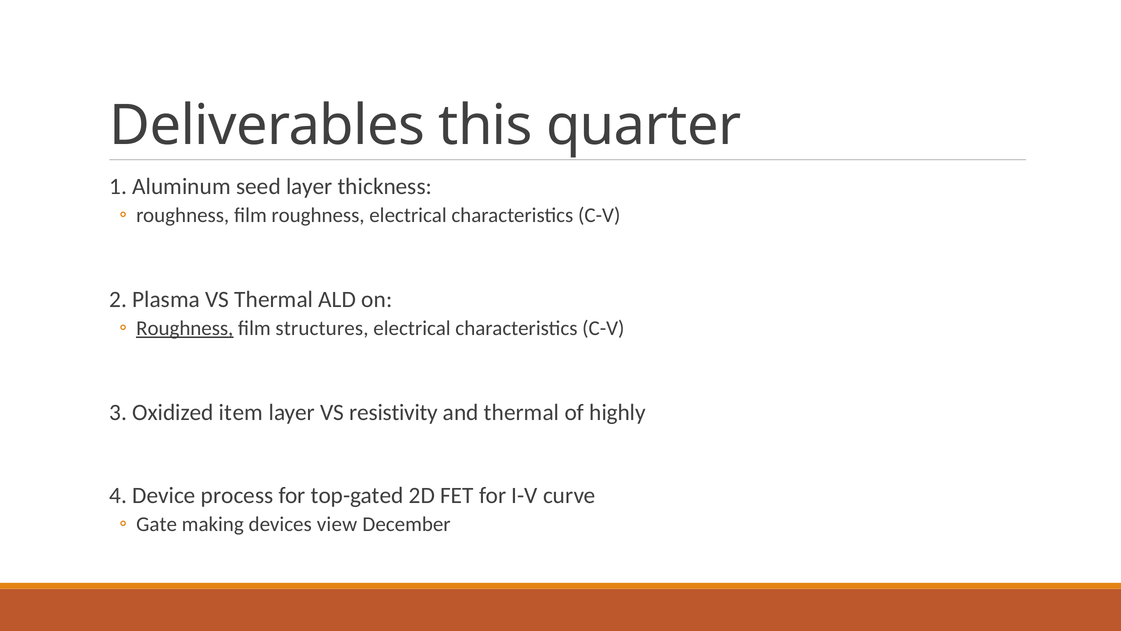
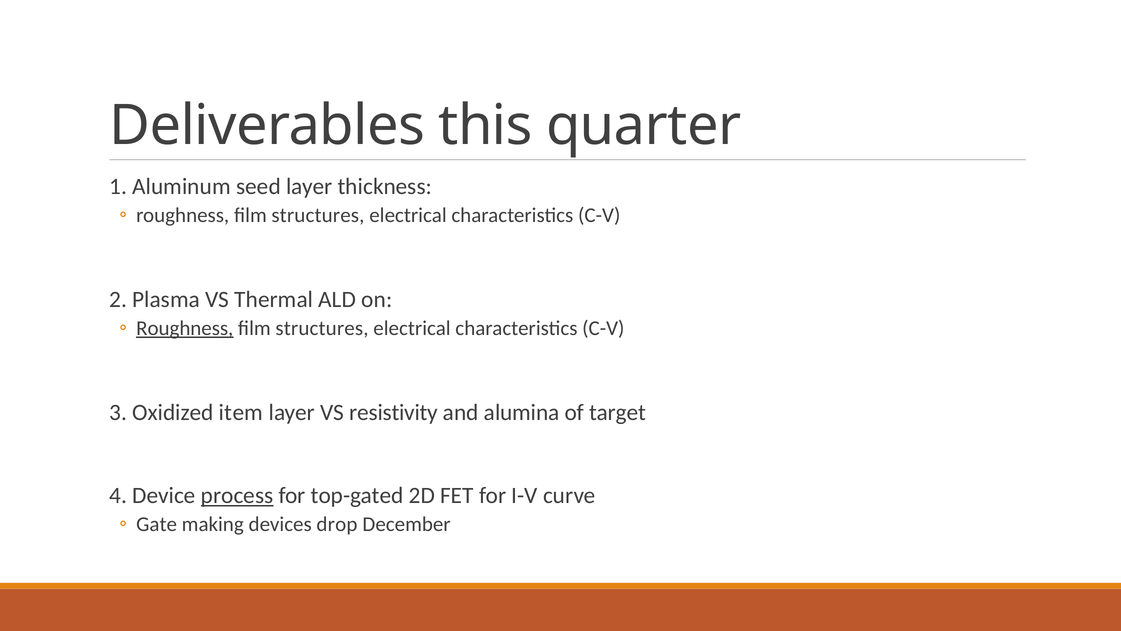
roughness: roughness -> structures (318, 215)
and thermal: thermal -> alumina (522, 412)
highly: highly -> target (618, 412)
process underline: none -> present (237, 495)
view: view -> drop (337, 524)
